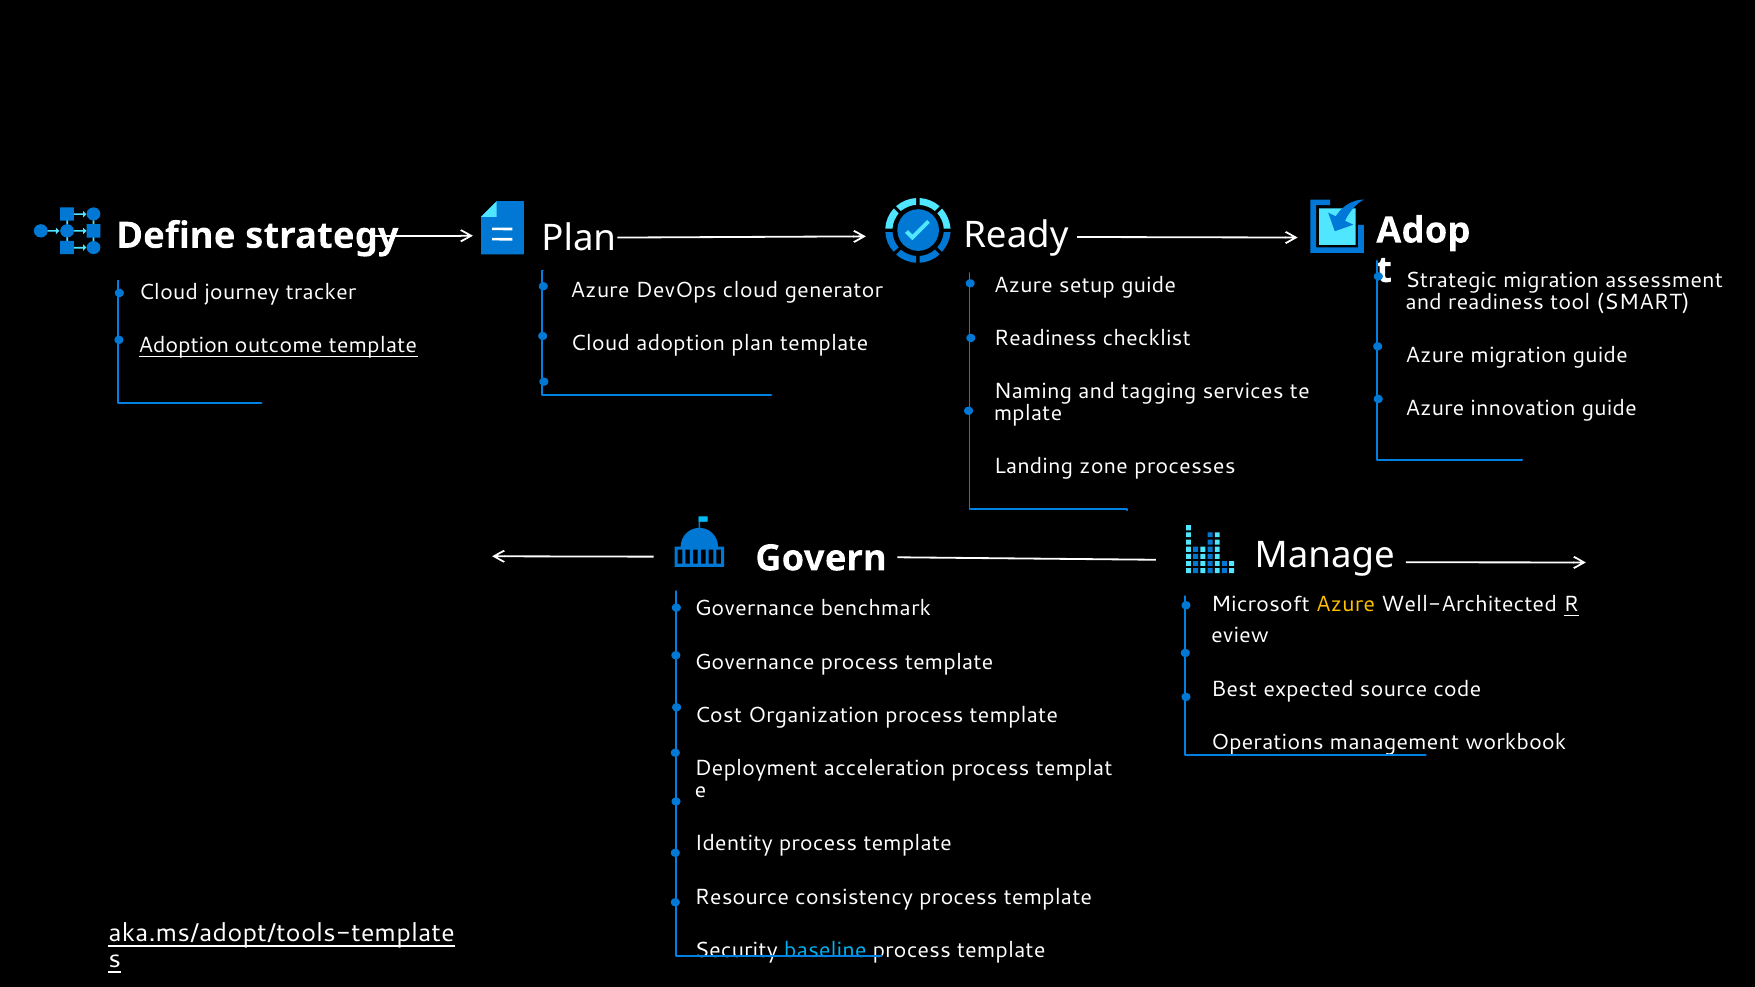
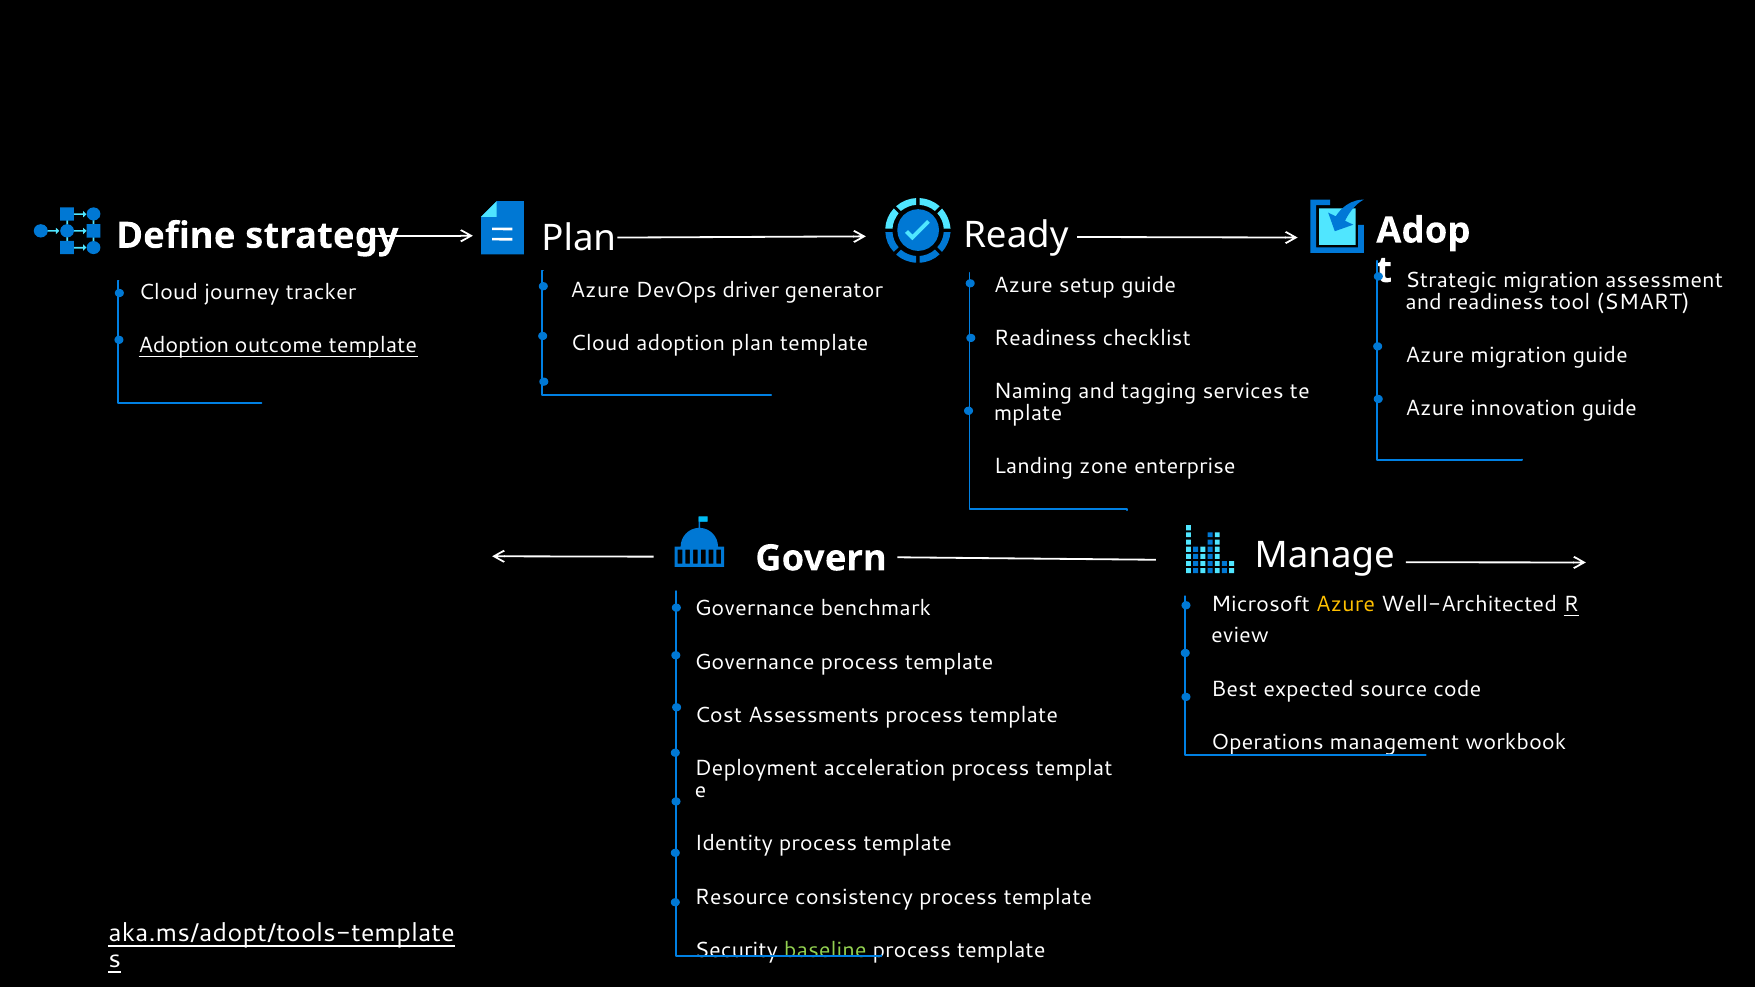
DevOps cloud: cloud -> driver (751, 291)
processes: processes -> enterprise (1185, 466)
Cost Organization: Organization -> Assessments (814, 715)
baseline colour: light blue -> light green (825, 950)
